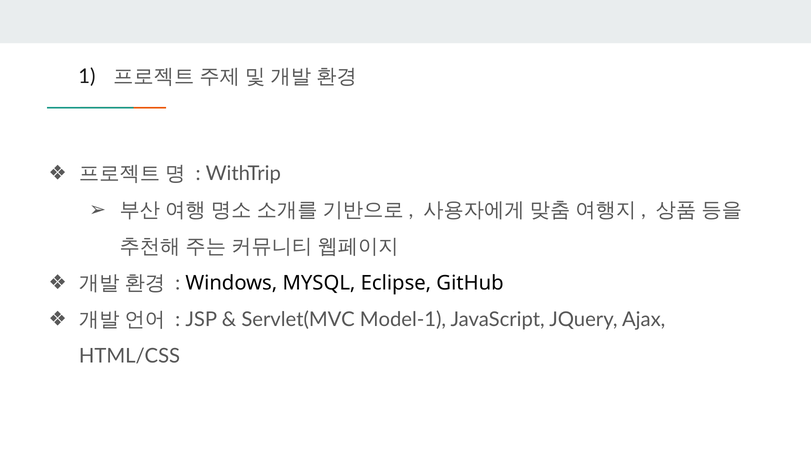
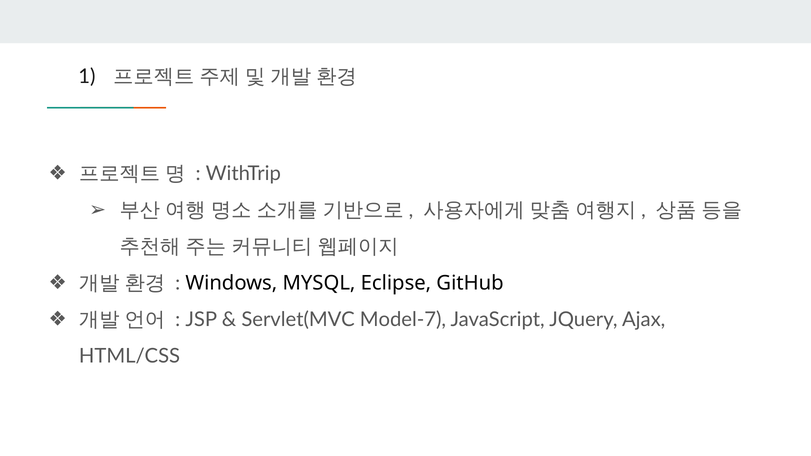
Model-1: Model-1 -> Model-7 (403, 320)
